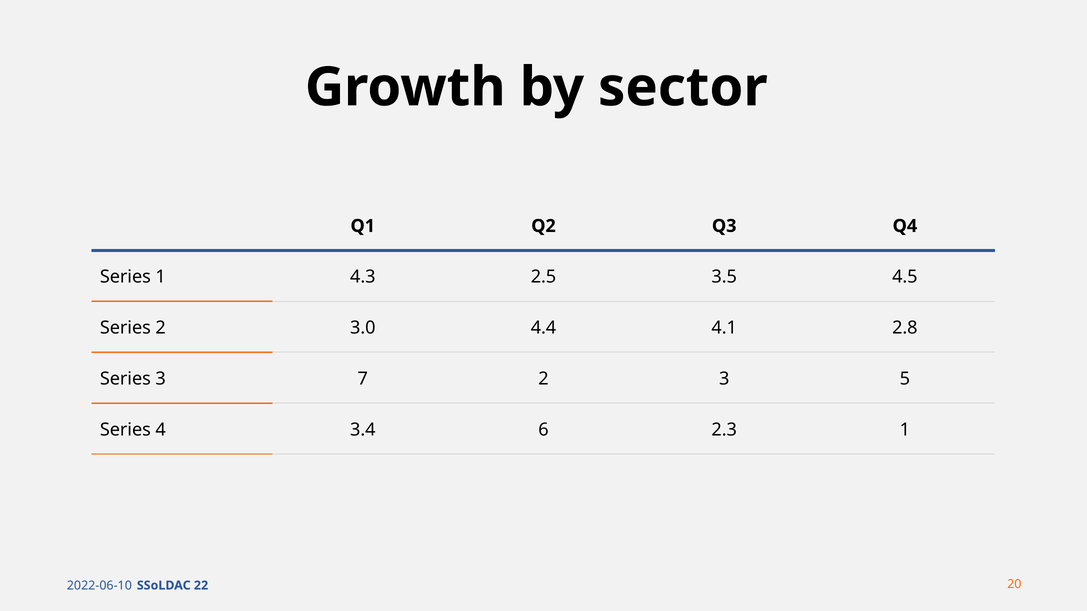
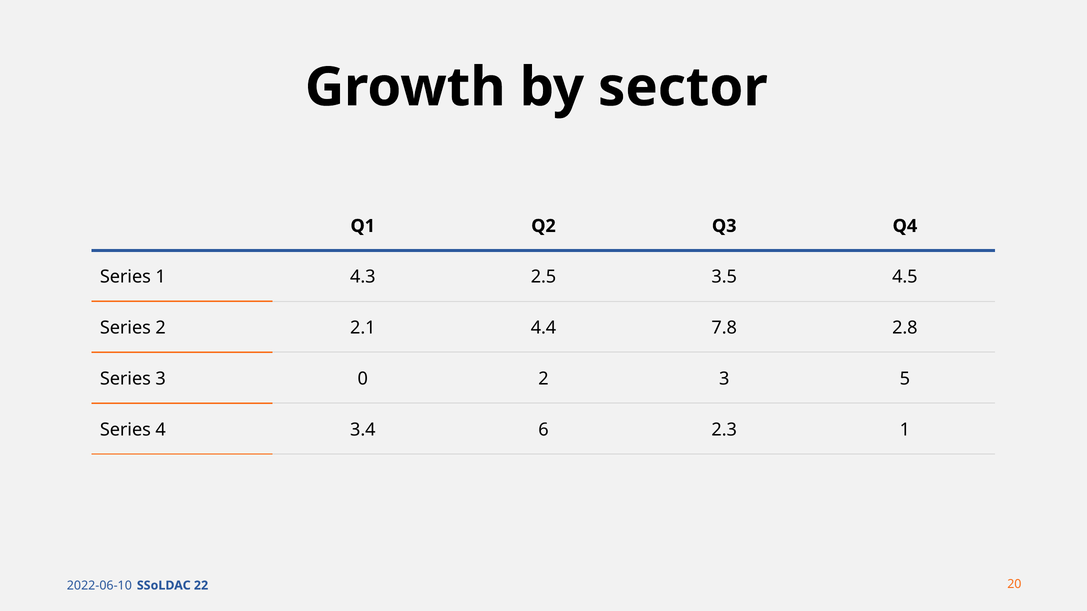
3.0: 3.0 -> 2.1 (363, 328)
4.1: 4.1 -> 7.8 (724, 328)
7: 7 -> 0 (363, 379)
